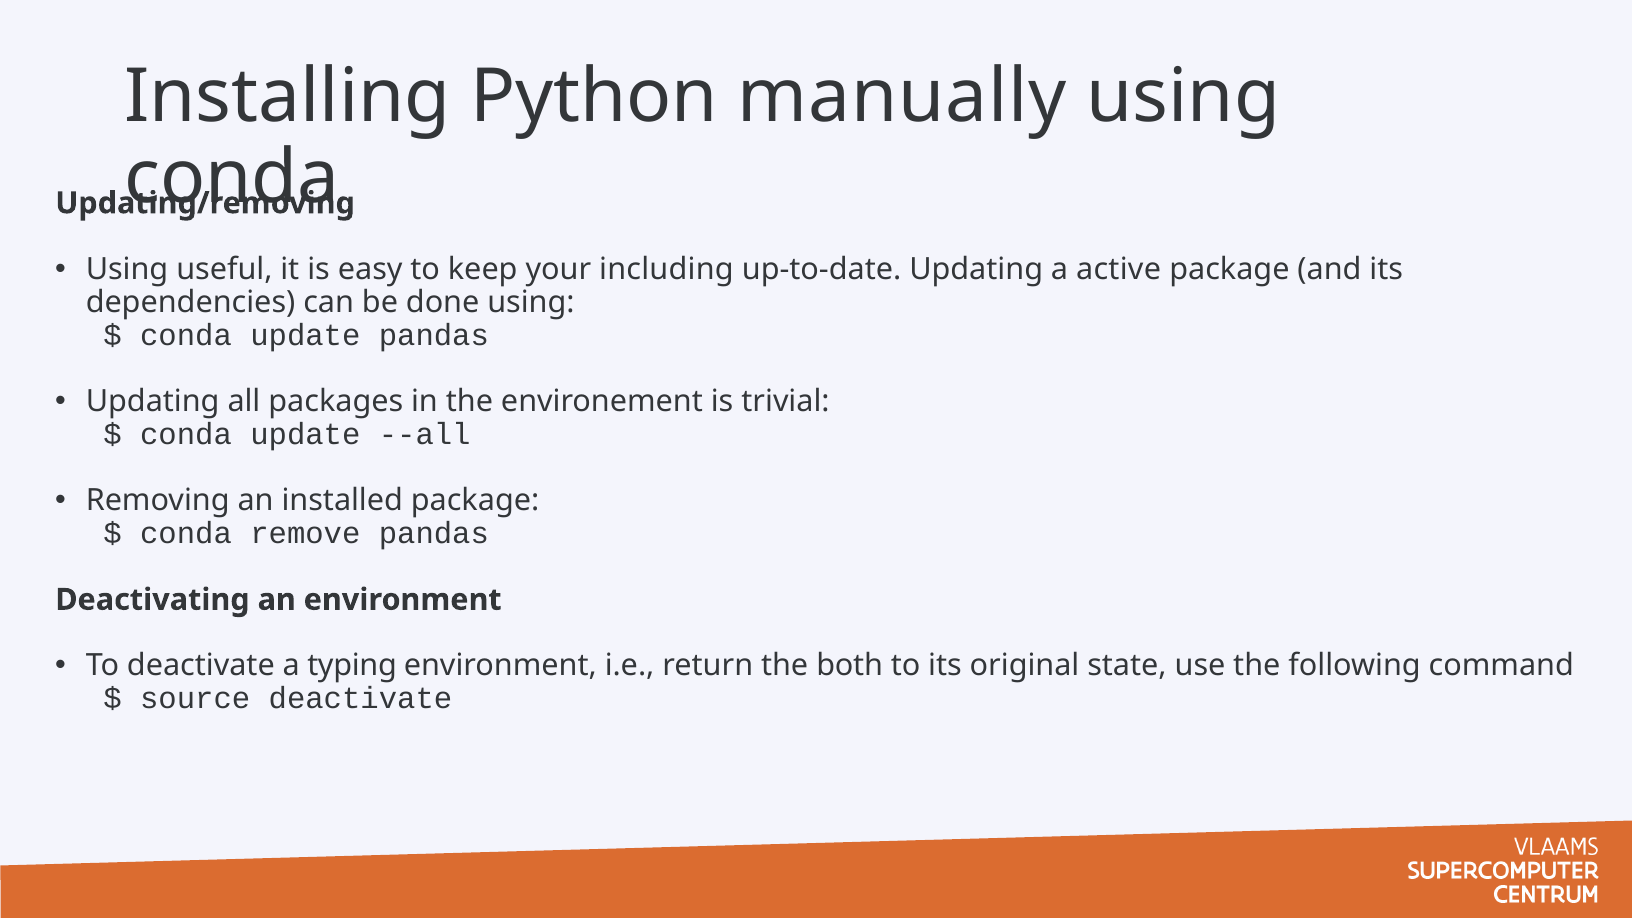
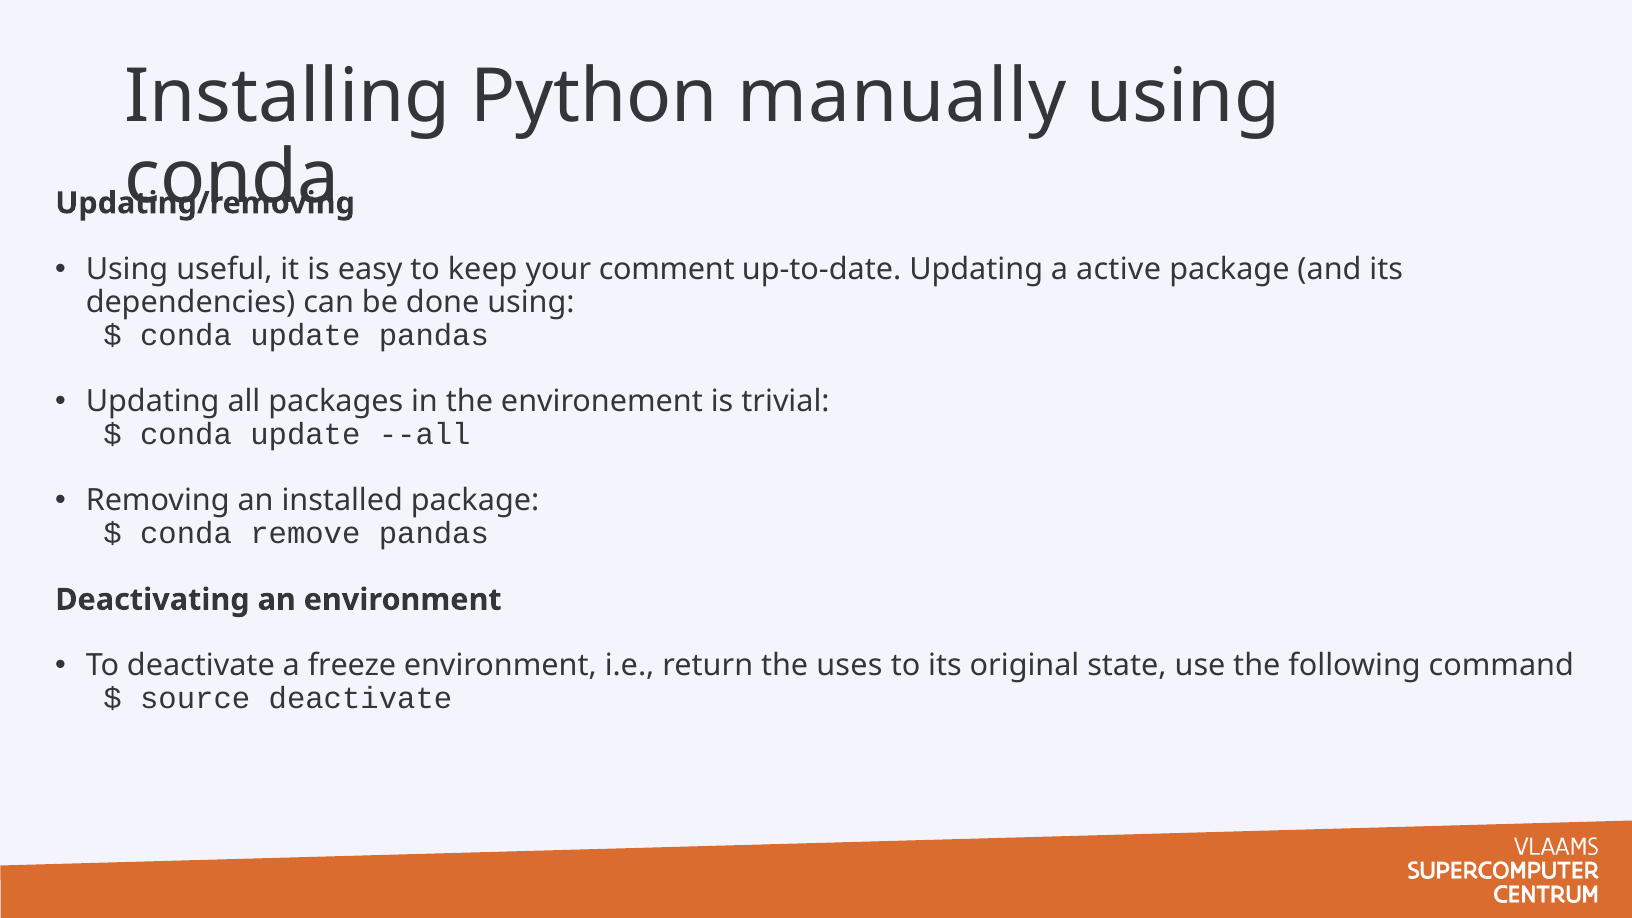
including: including -> comment (667, 269)
typing: typing -> freeze (352, 666)
both: both -> uses (849, 666)
